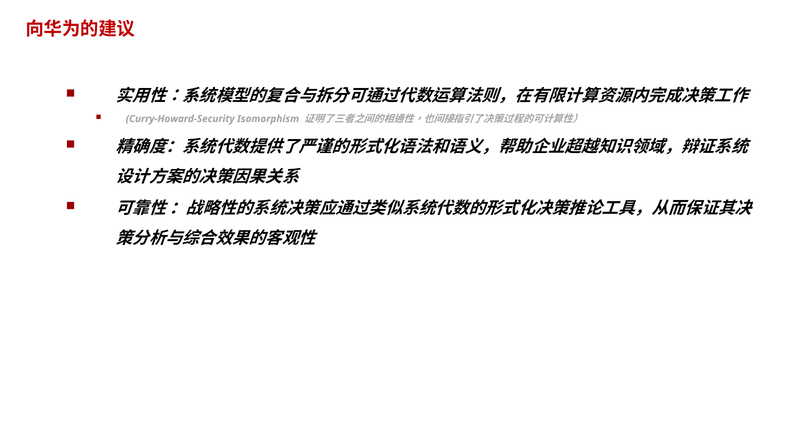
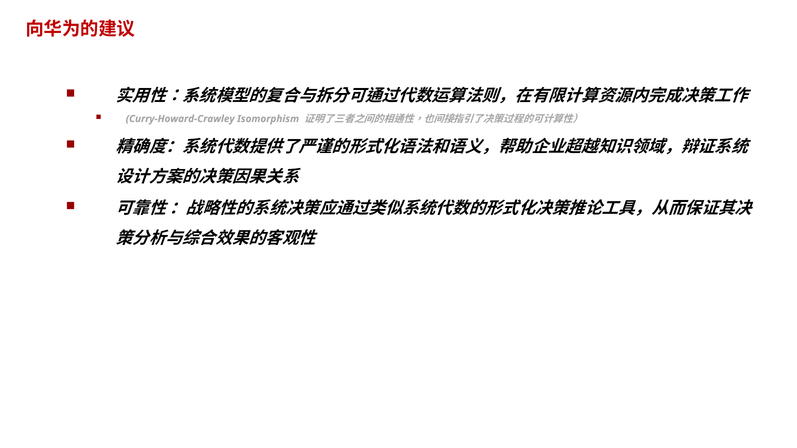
Curry-Howard-Security: Curry-Howard-Security -> Curry-Howard-Crawley (180, 119)
